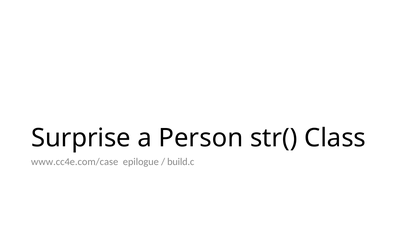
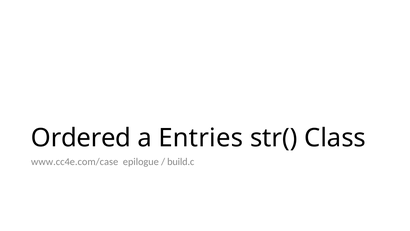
Surprise: Surprise -> Ordered (81, 138)
Person: Person -> Entries (201, 138)
